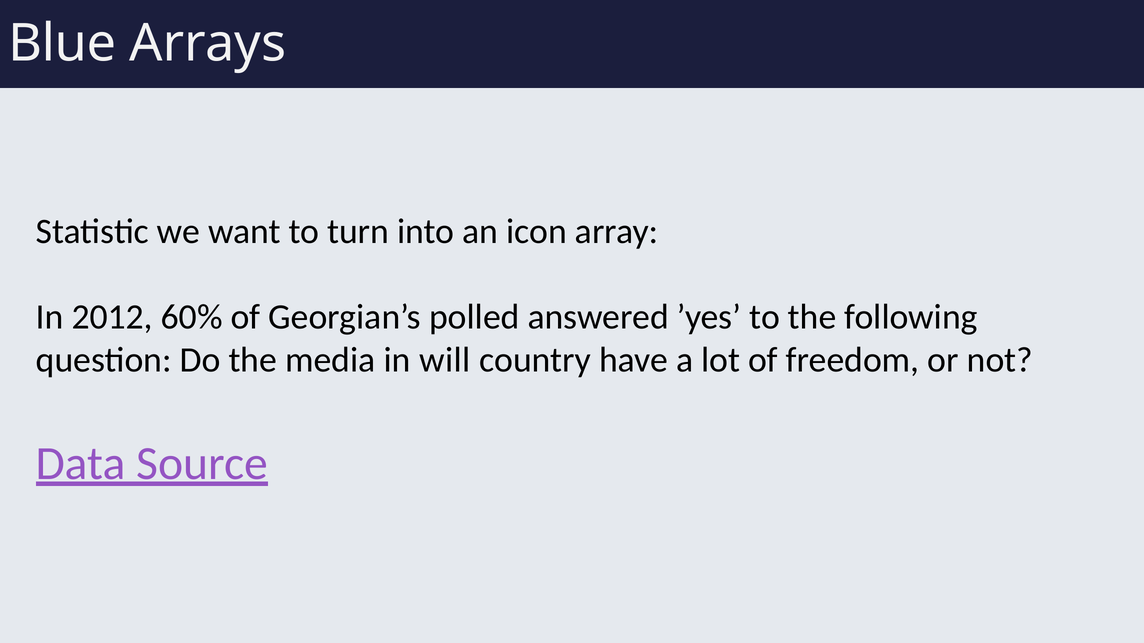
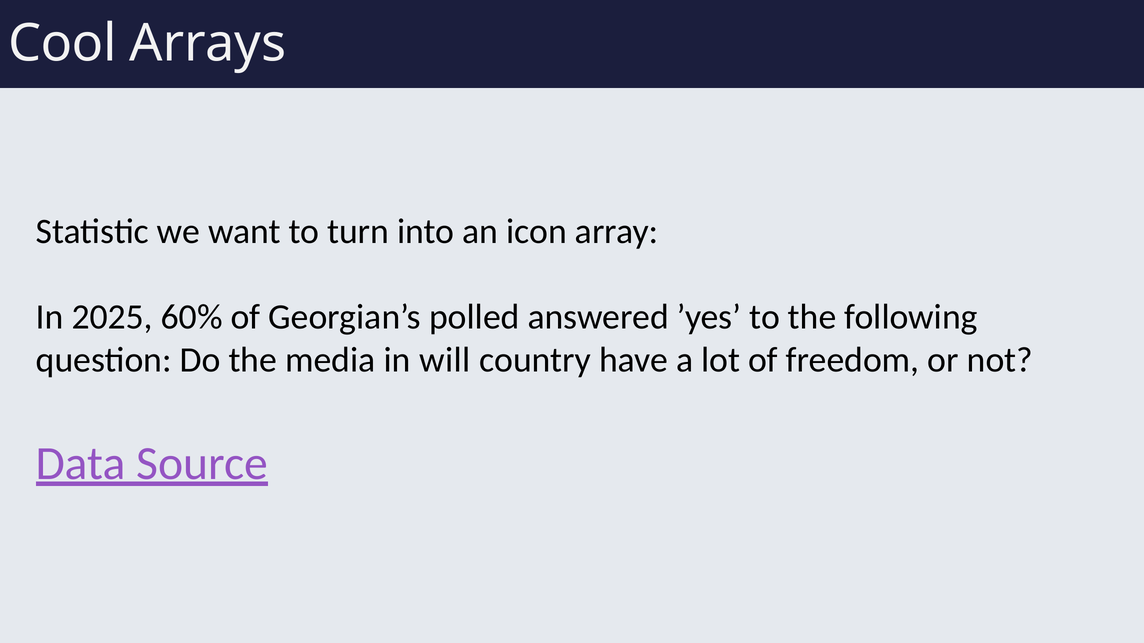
Blue: Blue -> Cool (62, 44)
2012: 2012 -> 2025 (112, 317)
